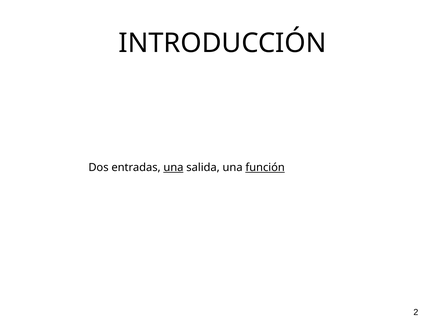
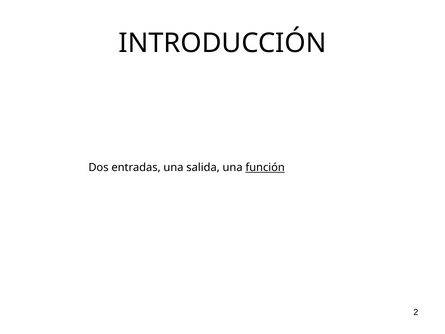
una underline: present -> none (173, 168)
